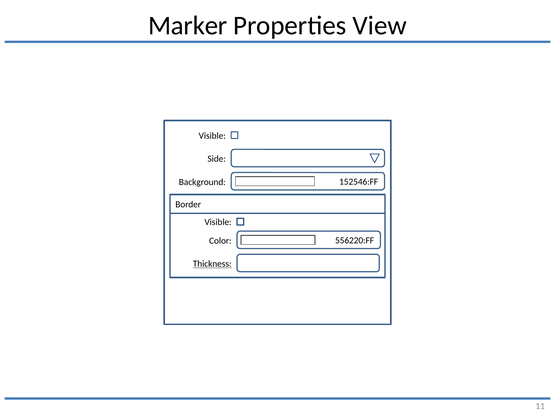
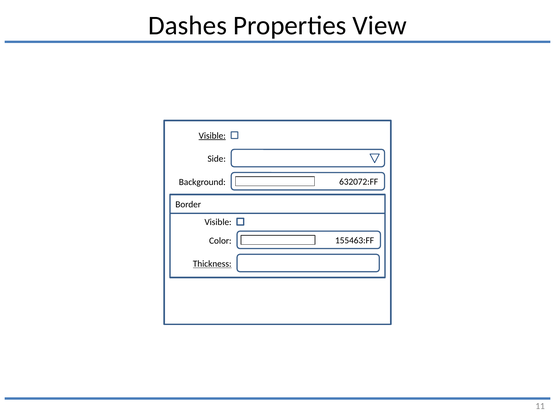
Marker: Marker -> Dashes (188, 25)
Visible underline: none -> present (212, 135)
152546:FF: 152546:FF -> 632072:FF (359, 182)
556220:FF: 556220:FF -> 155463:FF (355, 240)
